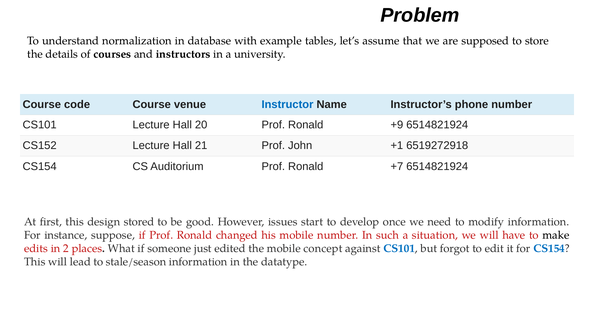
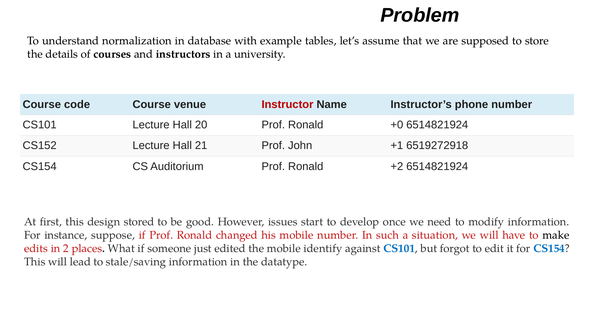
Instructor colour: blue -> red (287, 105)
+9: +9 -> +0 (397, 125)
+7: +7 -> +2 (397, 166)
concept: concept -> identify (323, 249)
stale/season: stale/season -> stale/saving (136, 262)
